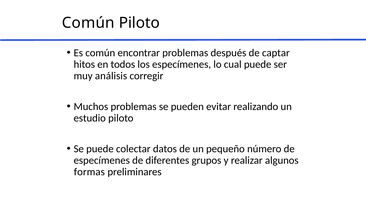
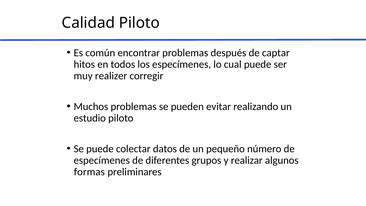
Común: Común -> Calidad (88, 23)
análisis: análisis -> realizer (111, 76)
